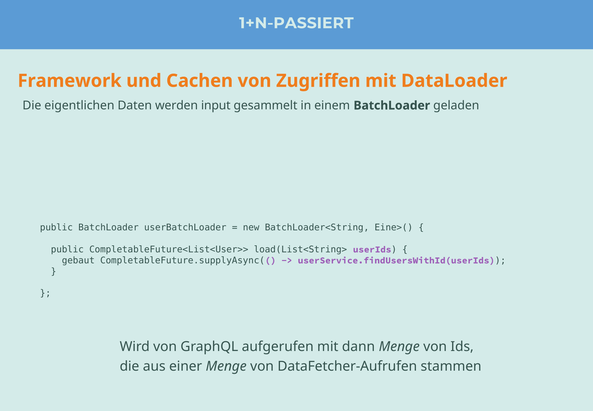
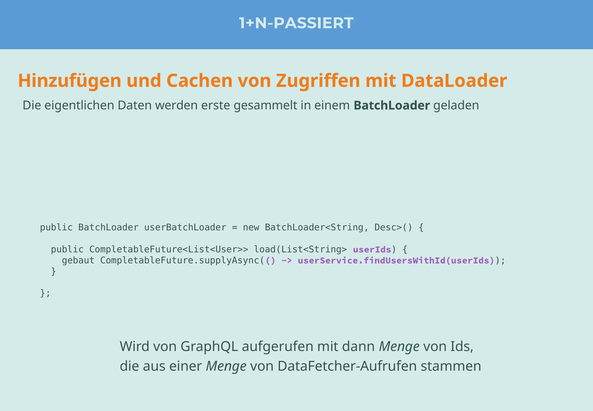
Framework: Framework -> Hinzufügen (70, 81)
input: input -> erste (216, 105)
Eine>(: Eine>( -> Desc>( (394, 227)
